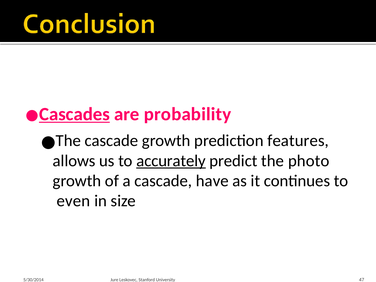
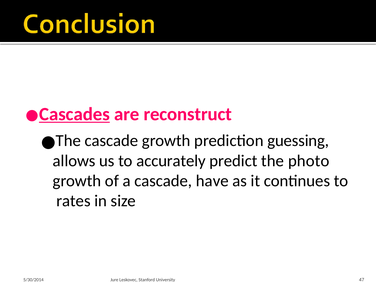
probability: probability -> reconstruct (188, 114)
features: features -> guessing (298, 141)
accurately underline: present -> none (171, 161)
even: even -> rates (73, 201)
